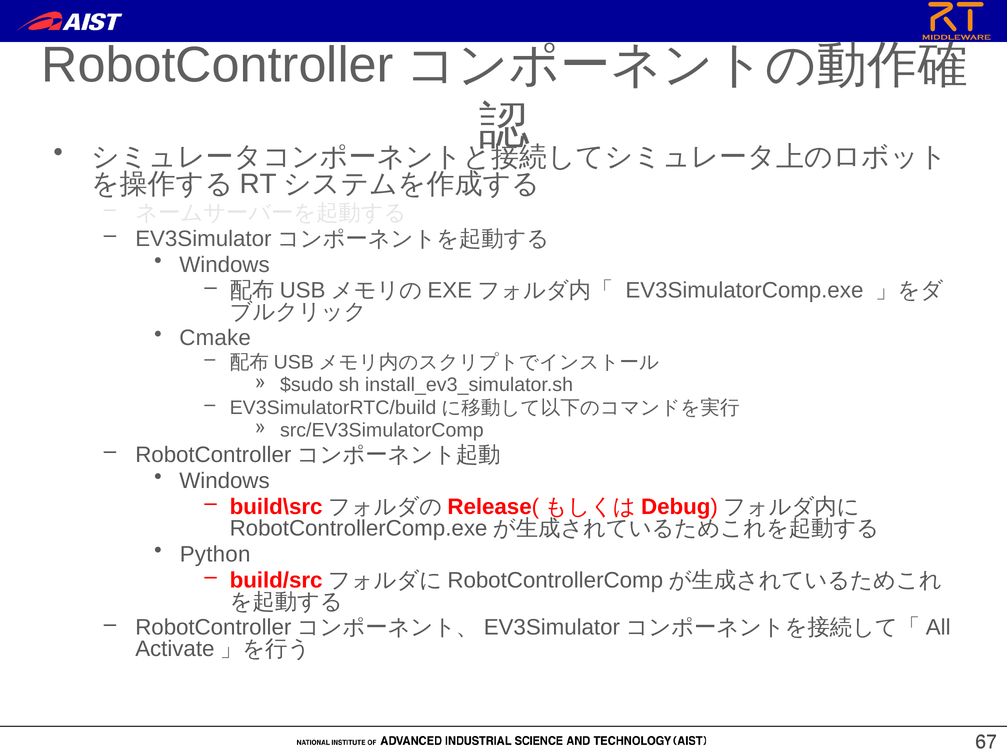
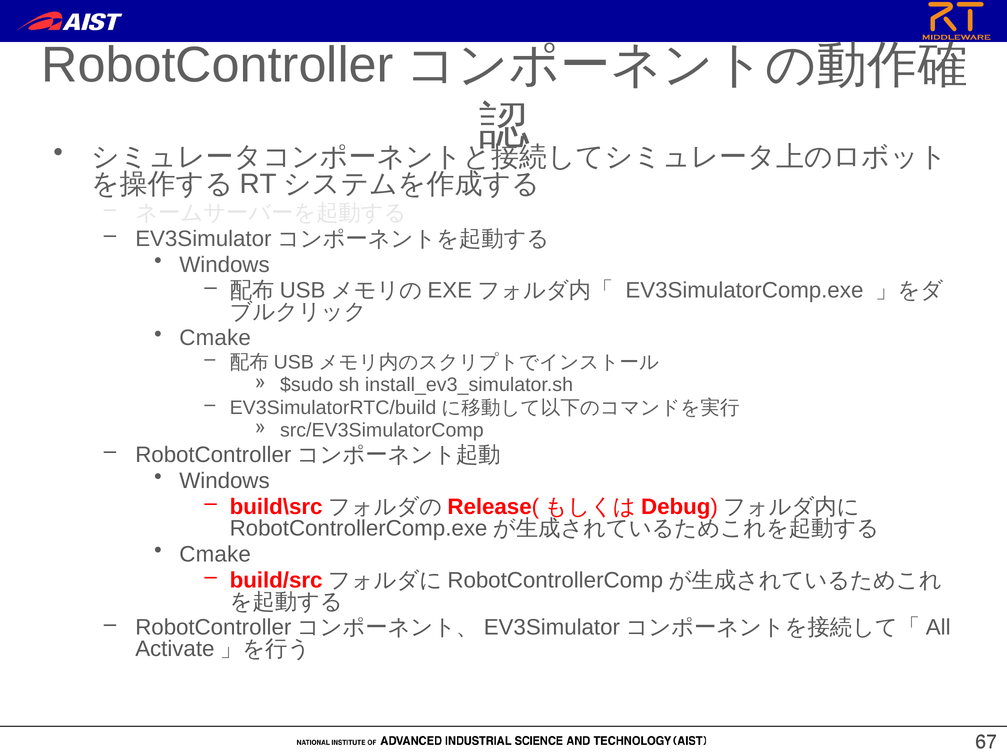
Python: Python -> Cmake (215, 554)
